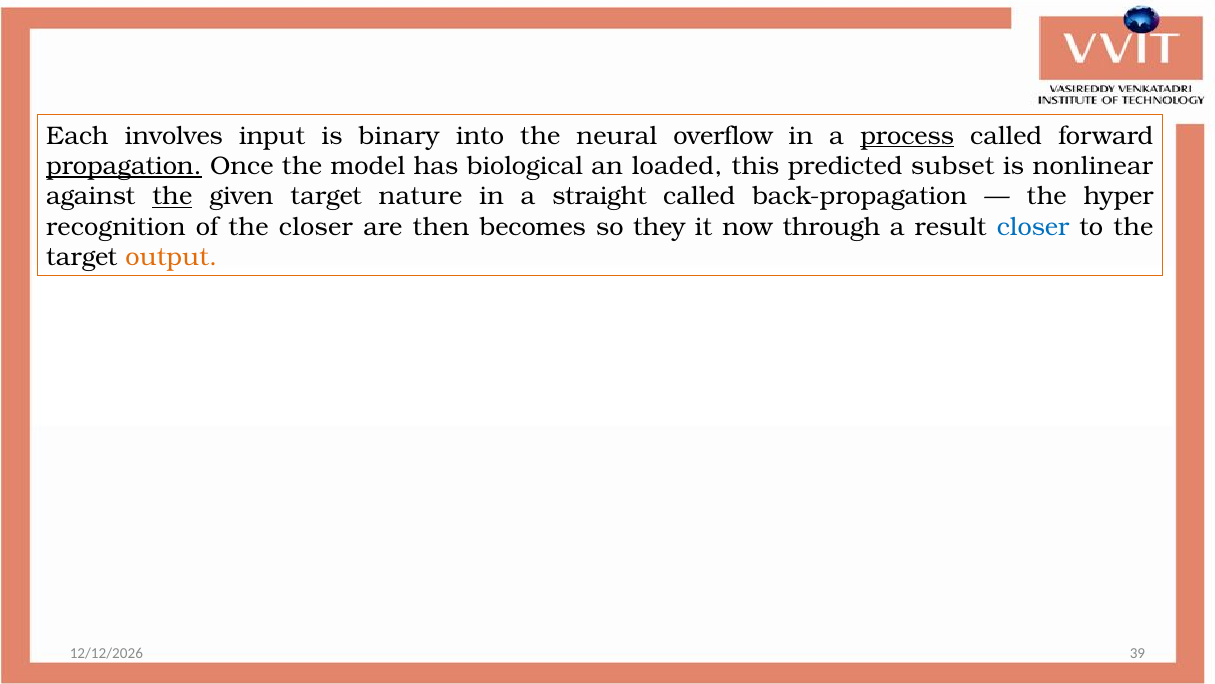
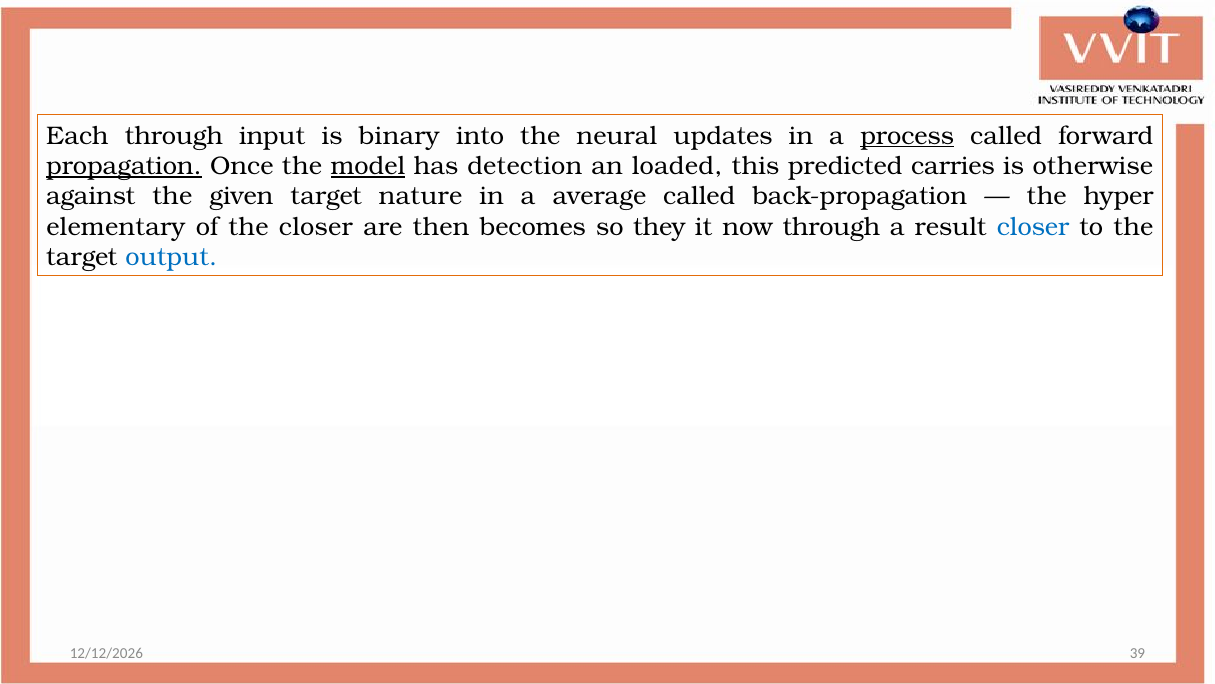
Each involves: involves -> through (174, 136)
overflow: overflow -> updates (723, 136)
model underline: none -> present (368, 166)
biological: biological -> detection (525, 166)
subset: subset -> carries (953, 166)
nonlinear: nonlinear -> otherwise (1093, 166)
the underline: present -> none (172, 196)
straight: straight -> average (599, 196)
recognition: recognition -> elementary (116, 227)
output colour: orange -> blue (171, 257)
